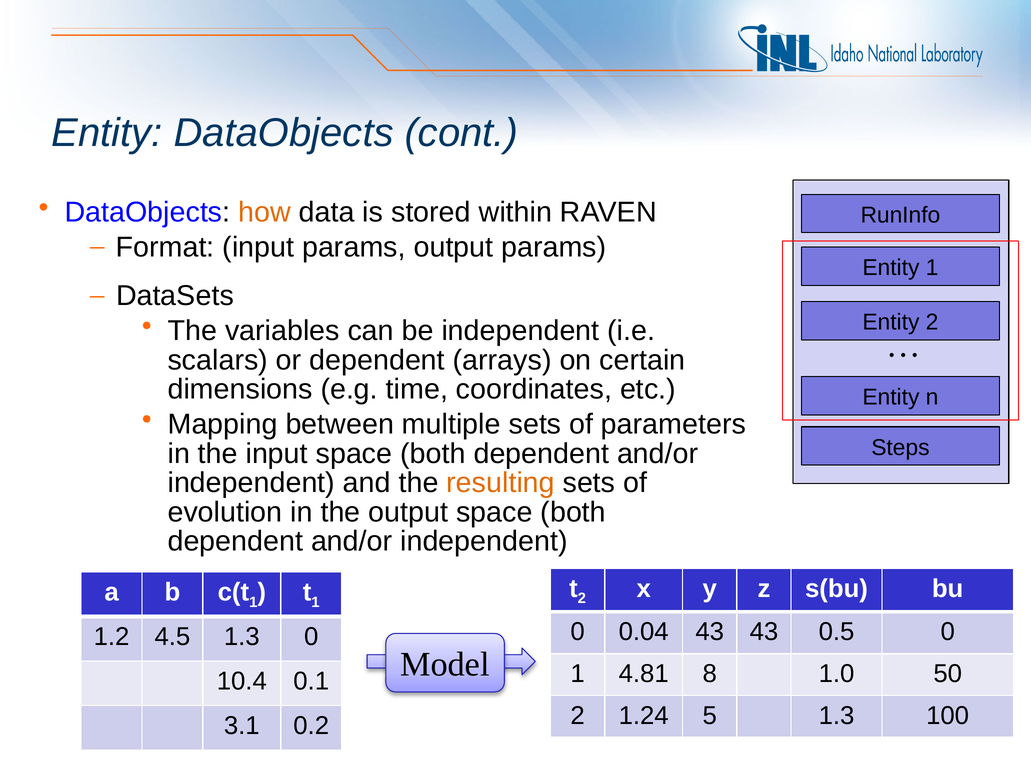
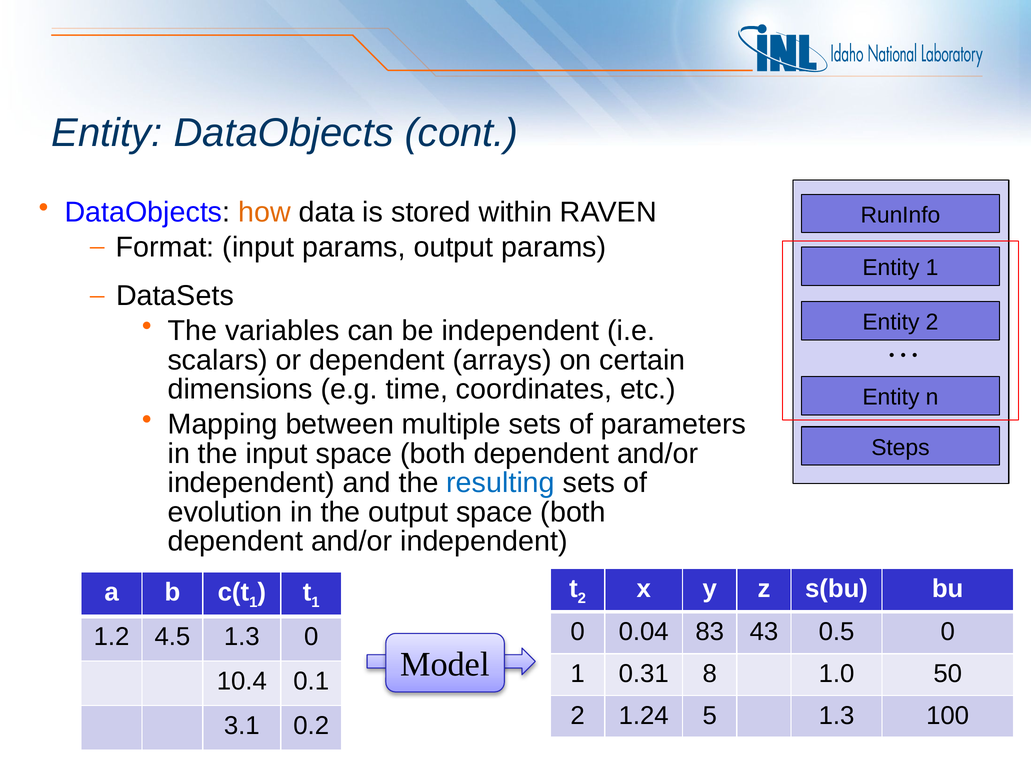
resulting colour: orange -> blue (501, 482)
0.04 43: 43 -> 83 (710, 631)
4.81: 4.81 -> 0.31 (644, 673)
